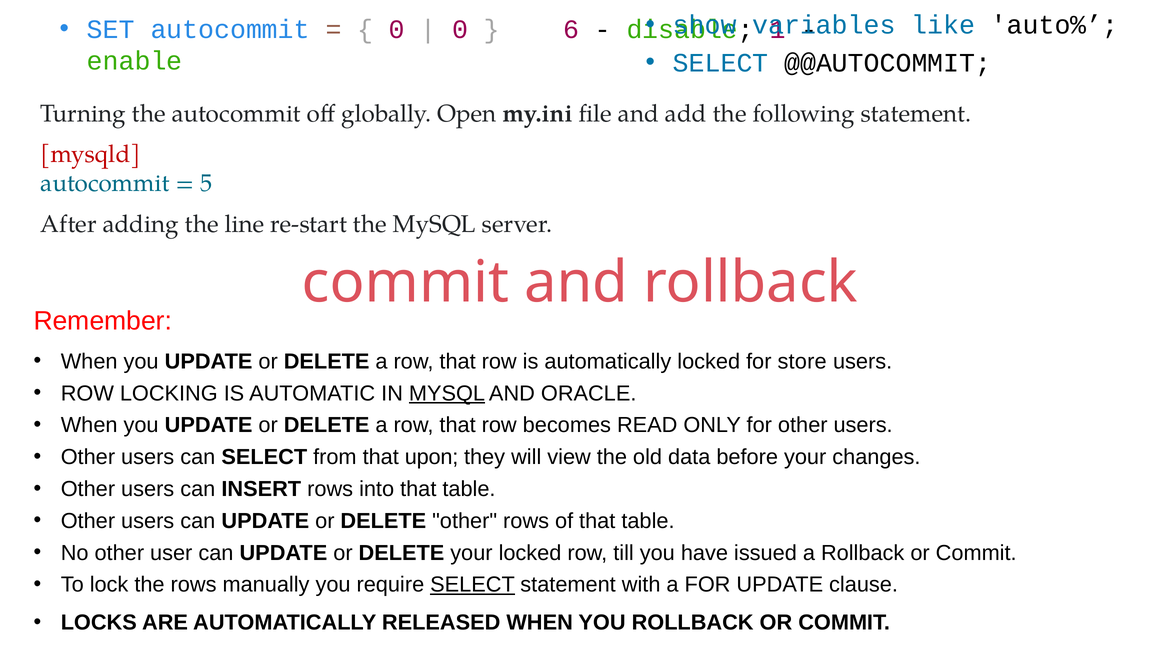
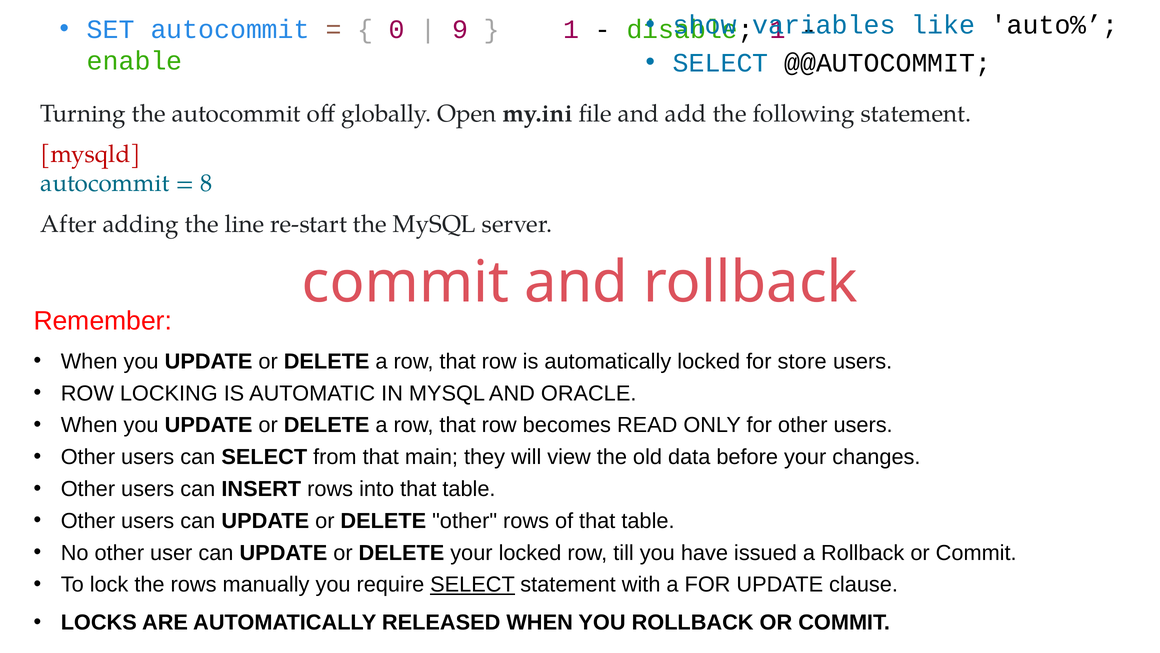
0: 0 -> 9 (460, 29)
6: 6 -> 1 (571, 29)
5: 5 -> 8 (206, 183)
MYSQL underline: present -> none (447, 393)
upon: upon -> main (431, 457)
